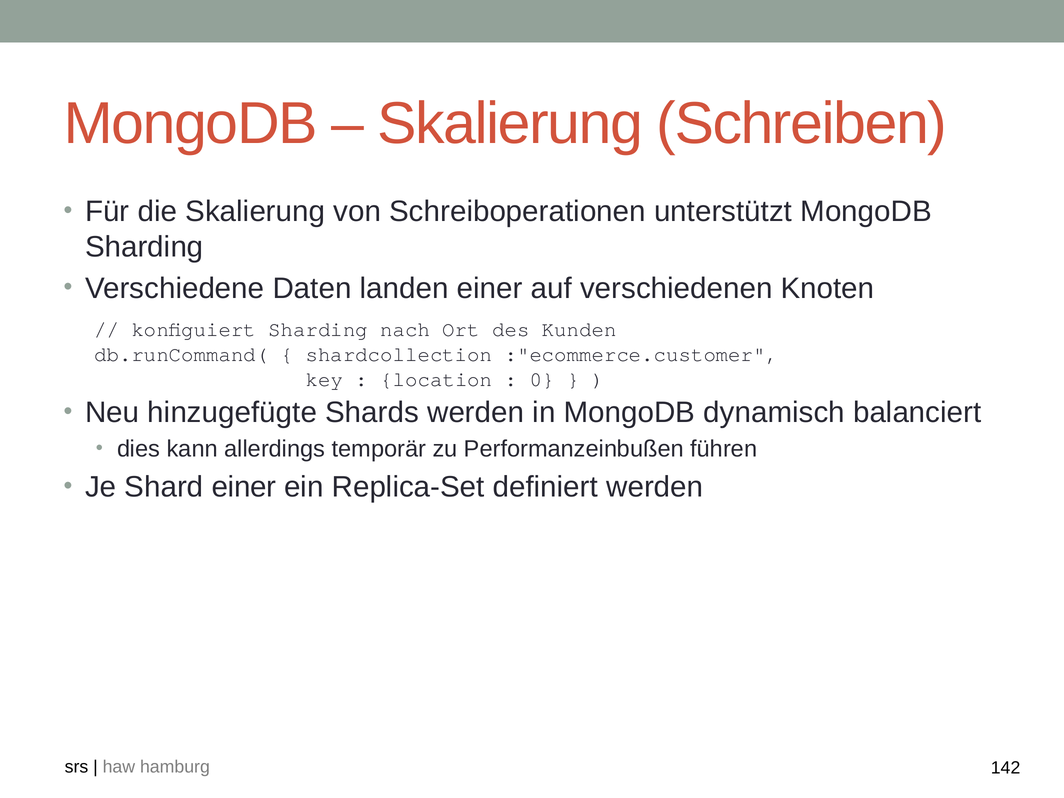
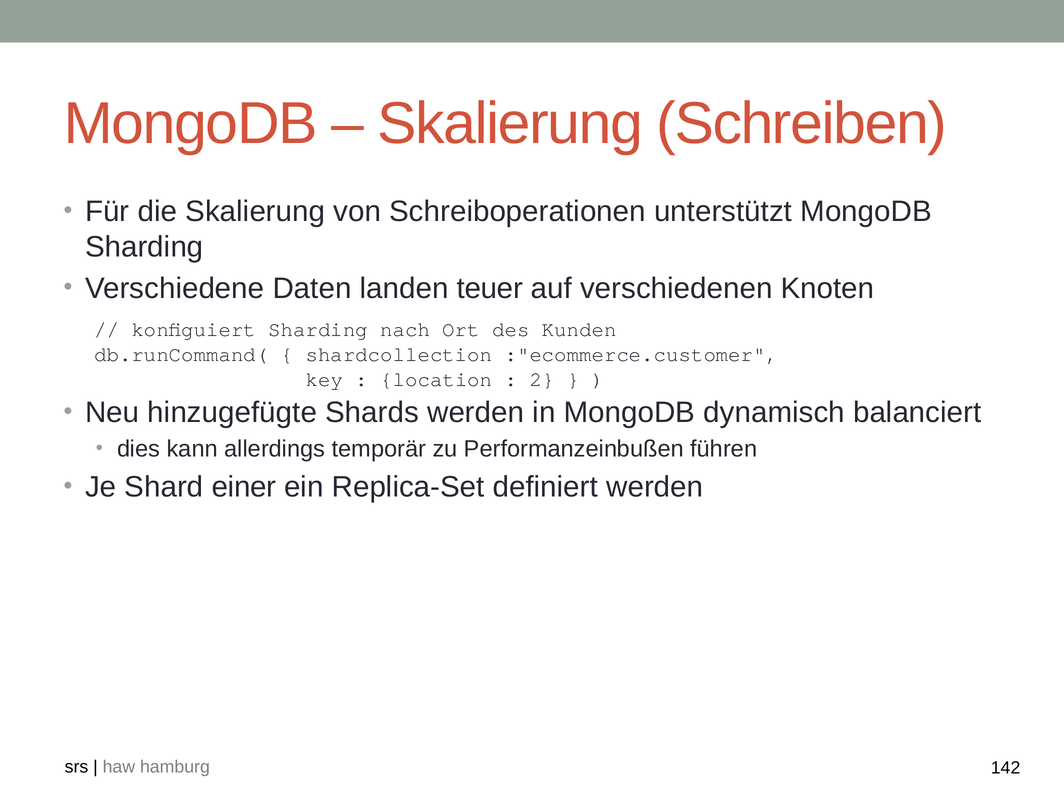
landen einer: einer -> teuer (490, 288)
0: 0 -> 2 (542, 379)
